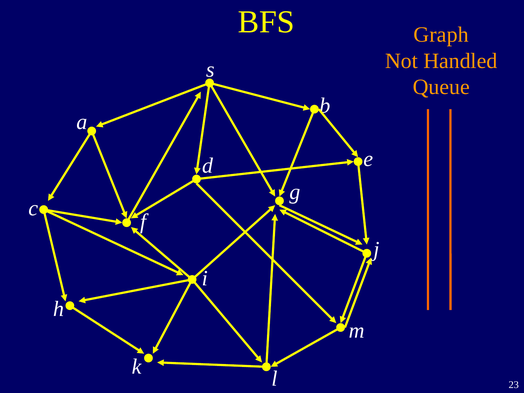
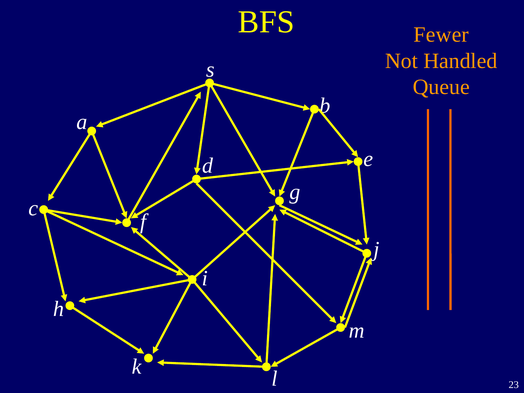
Graph: Graph -> Fewer (441, 35)
